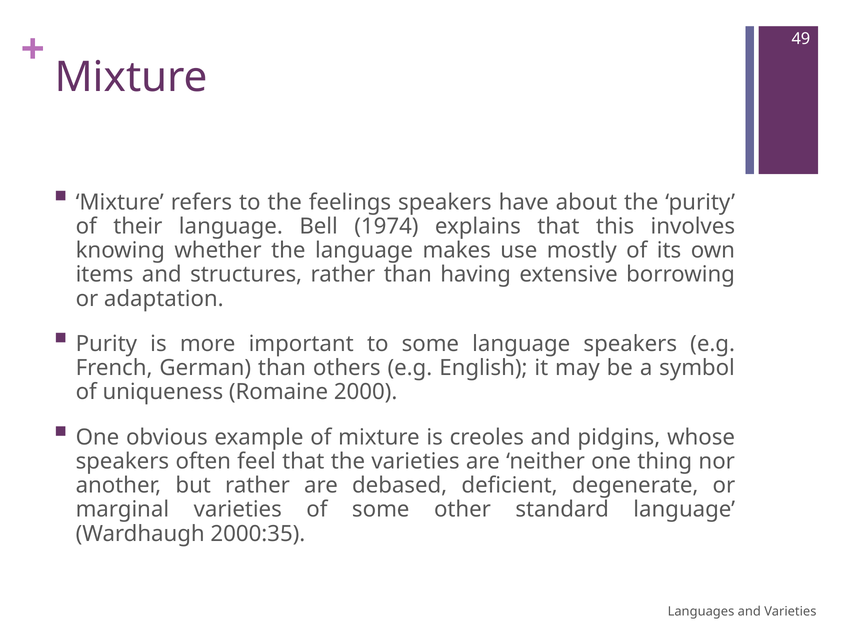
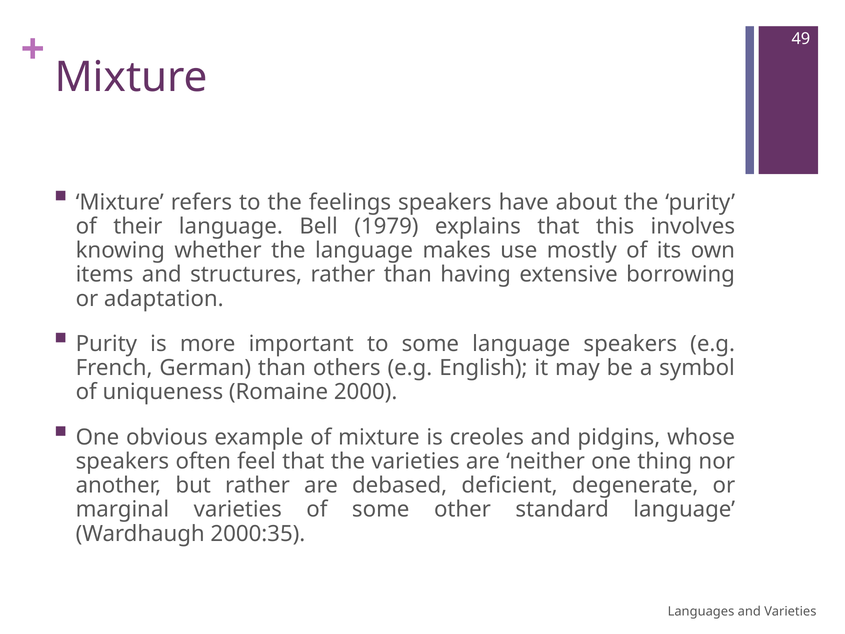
1974: 1974 -> 1979 (386, 226)
